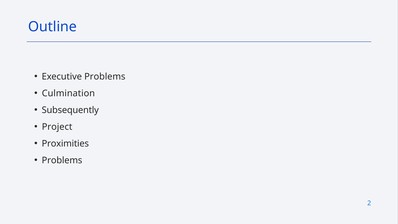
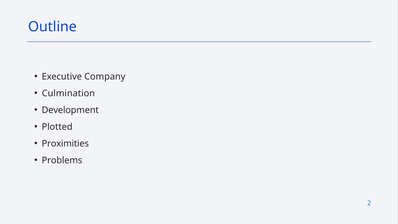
Executive Problems: Problems -> Company (105, 77)
Subsequently: Subsequently -> Development (70, 110)
Project: Project -> Plotted (57, 127)
